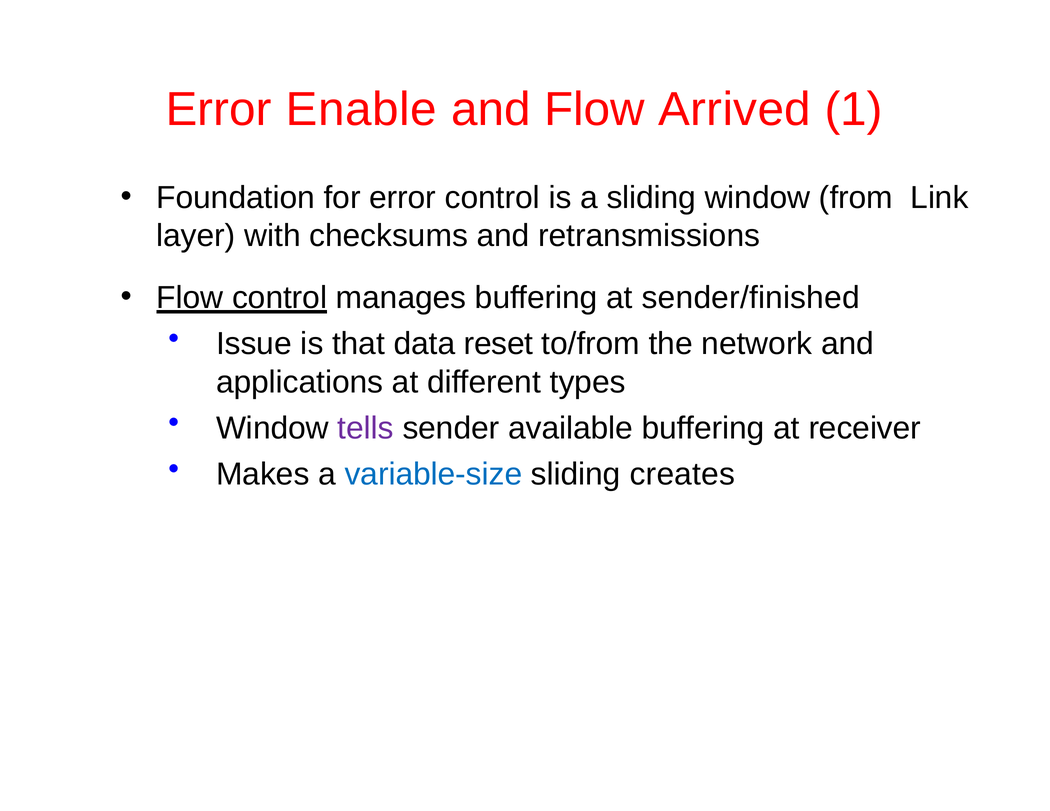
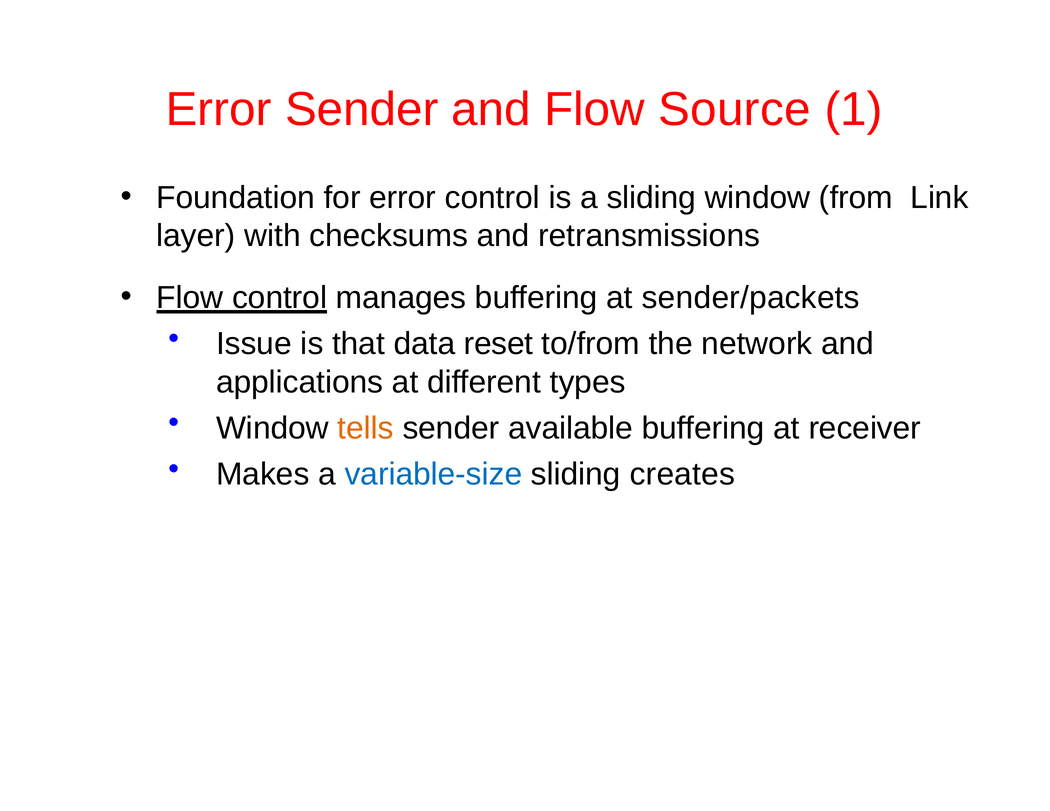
Error Enable: Enable -> Sender (362, 109)
Arrived: Arrived -> Source (735, 109)
sender/finished: sender/finished -> sender/packets (751, 298)
tells colour: purple -> orange (366, 428)
